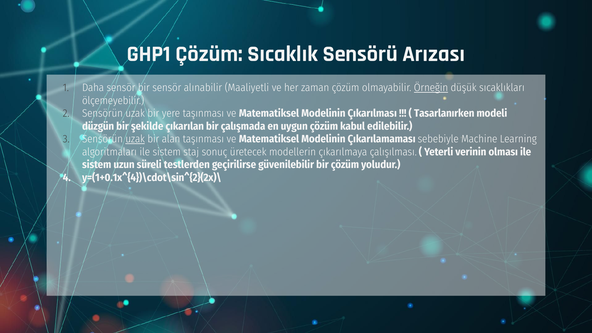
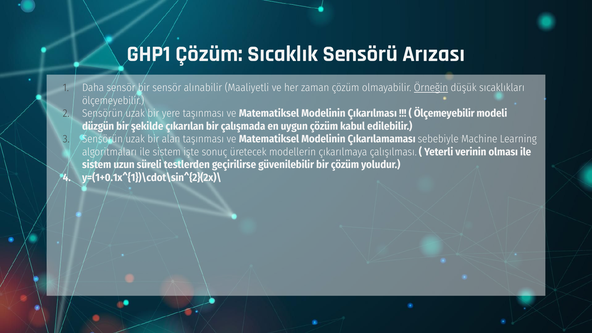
Tasarlanırken: Tasarlanırken -> Ölçemeyebilir (444, 113)
uzak underline: present -> none (135, 139)
staj: staj -> işte (191, 152)
y=(1+0.1x^{4})\cdot\sin^{2}(2x)\: y=(1+0.1x^{4})\cdot\sin^{2}(2x)\ -> y=(1+0.1x^{1})\cdot\sin^{2}(2x)\ (152, 178)
